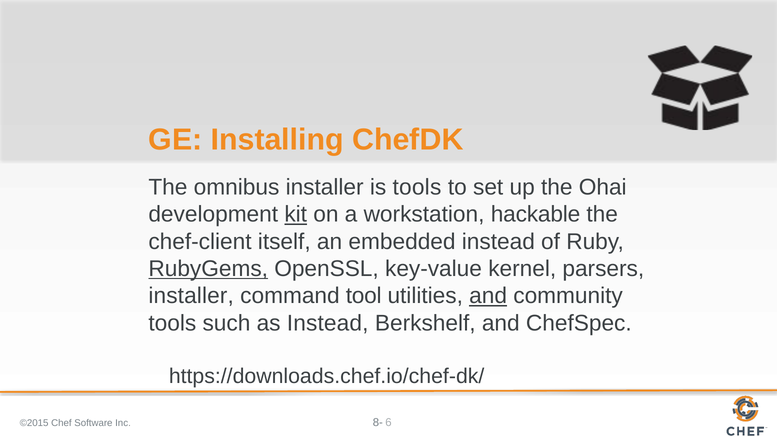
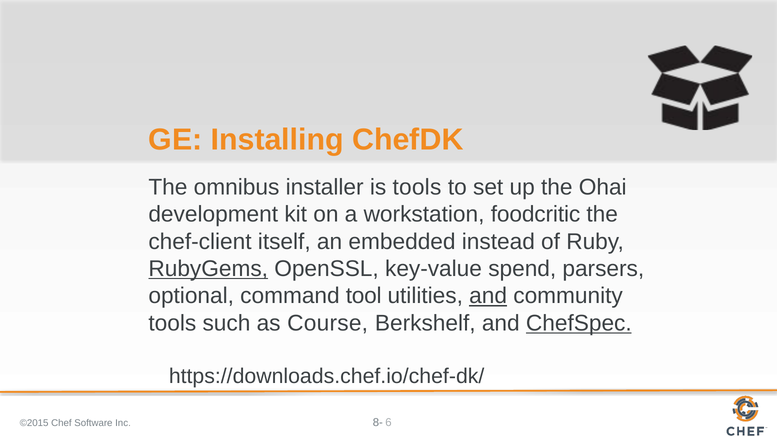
kit underline: present -> none (296, 214)
hackable: hackable -> foodcritic (536, 214)
kernel: kernel -> spend (522, 269)
installer: installer -> optional (191, 296)
as Instead: Instead -> Course (328, 323)
ChefSpec underline: none -> present (579, 323)
